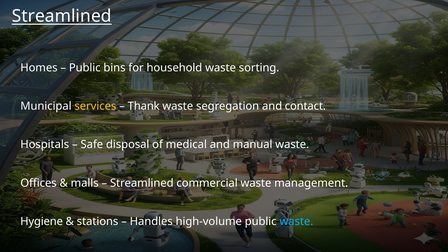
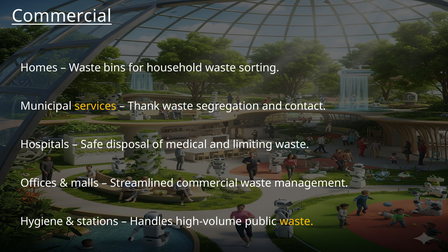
Streamlined: Streamlined -> Commercial (62, 16)
Public: Public -> Waste (85, 68)
manual: manual -> limiting (253, 145)
waste colour: light blue -> yellow (296, 221)
